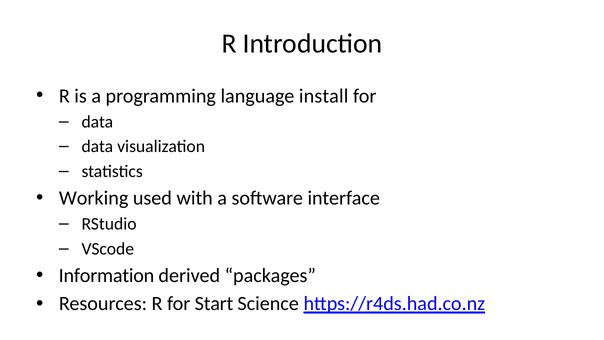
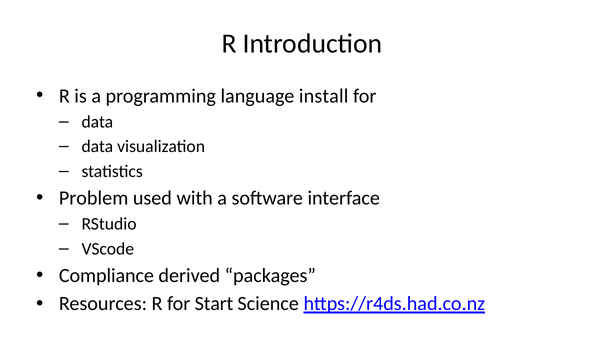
Working: Working -> Problem (94, 198)
Information: Information -> Compliance (106, 275)
